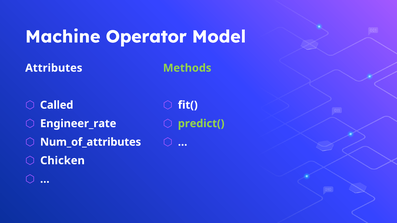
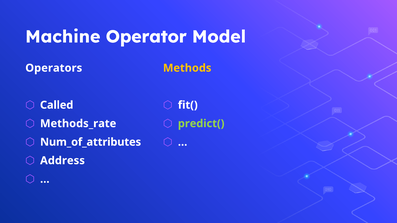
Attributes: Attributes -> Operators (54, 68)
Methods colour: light green -> yellow (187, 68)
Engineer_rate: Engineer_rate -> Methods_rate (78, 124)
Chicken: Chicken -> Address (62, 161)
